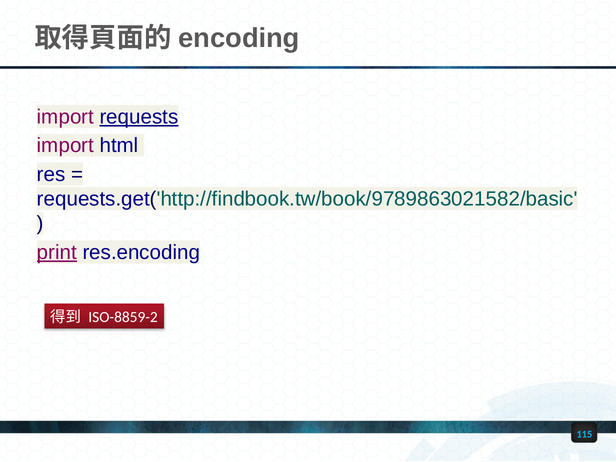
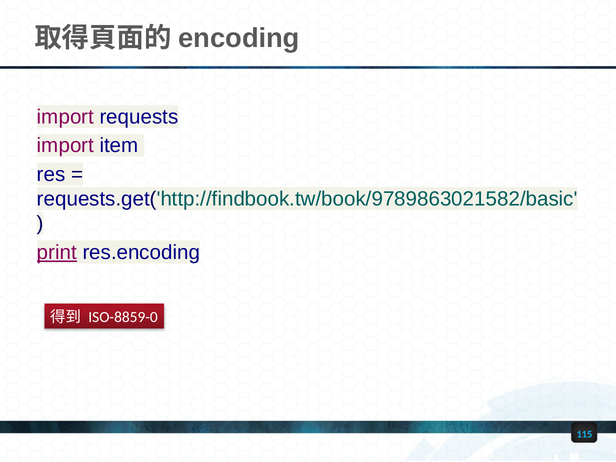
requests underline: present -> none (139, 117)
html: html -> item (119, 146)
ISO-8859-2: ISO-8859-2 -> ISO-8859-0 (123, 317)
